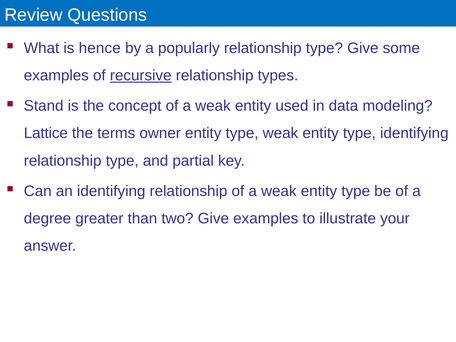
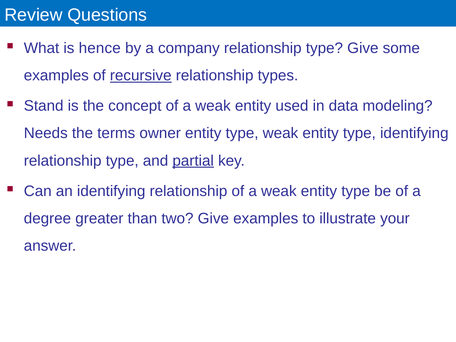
popularly: popularly -> company (189, 48)
Lattice: Lattice -> Needs (46, 133)
partial underline: none -> present (193, 161)
